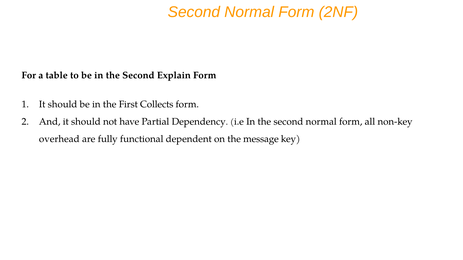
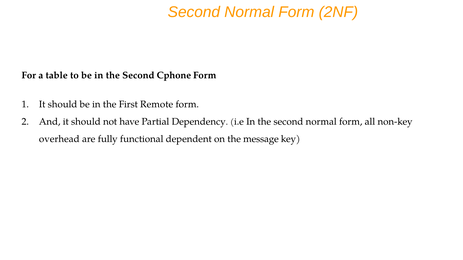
Explain: Explain -> Cphone (174, 75)
Collects: Collects -> Remote (157, 104)
